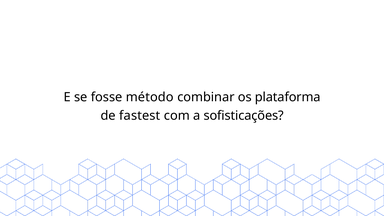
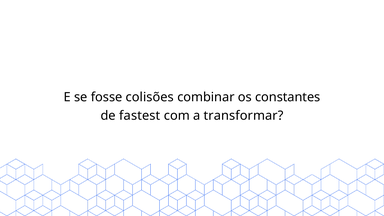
método: método -> colisões (150, 97)
plataforma: plataforma -> constantes (288, 97)
sofisticações: sofisticações -> transformar (243, 116)
